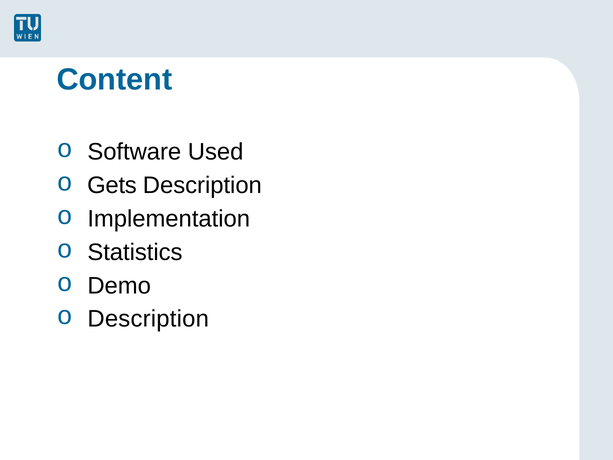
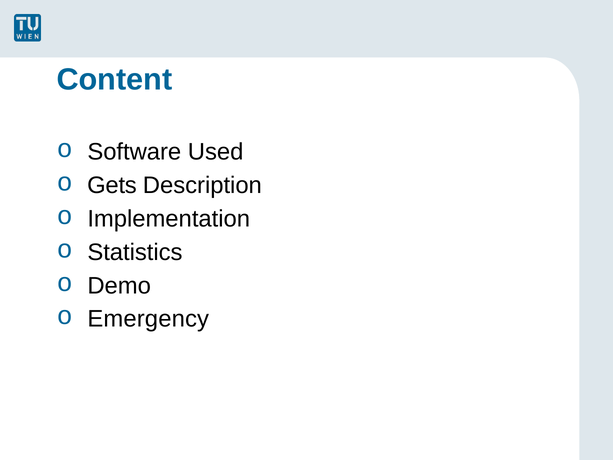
Description: Description -> Emergency (148, 319)
